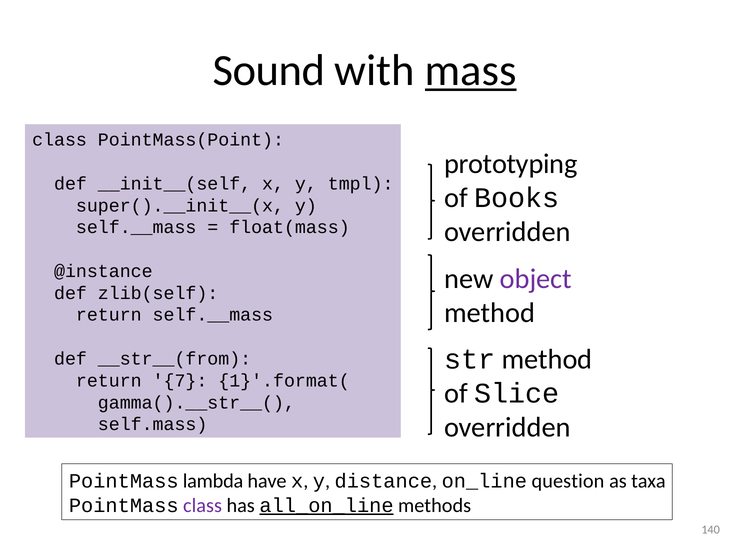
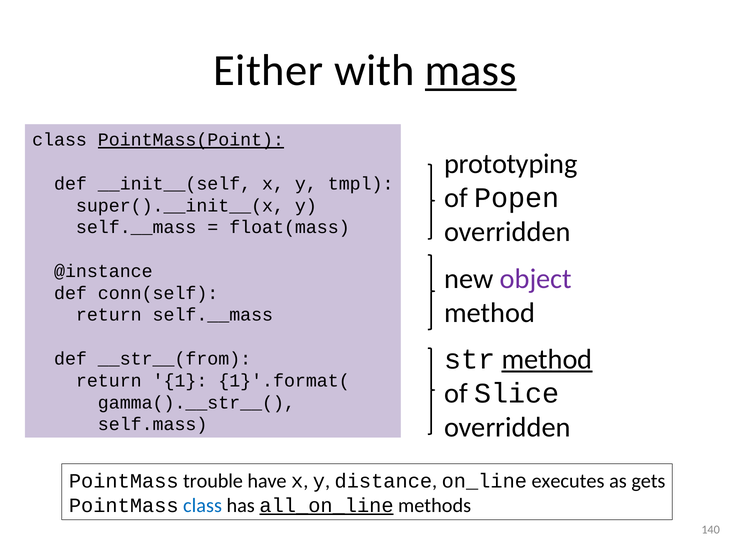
Sound: Sound -> Either (268, 71)
PointMass(Point underline: none -> present (191, 140)
Books: Books -> Popen (517, 198)
zlib(self: zlib(self -> conn(self (158, 293)
method underline: none -> present (547, 360)
7: 7 -> 1 (180, 381)
lambda: lambda -> trouble (213, 482)
question: question -> executes (568, 482)
taxa: taxa -> gets (648, 482)
class colour: purple -> blue (203, 506)
